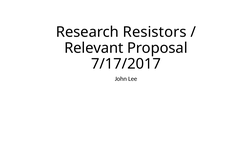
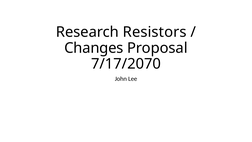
Relevant: Relevant -> Changes (94, 48)
7/17/2017: 7/17/2017 -> 7/17/2070 (126, 64)
